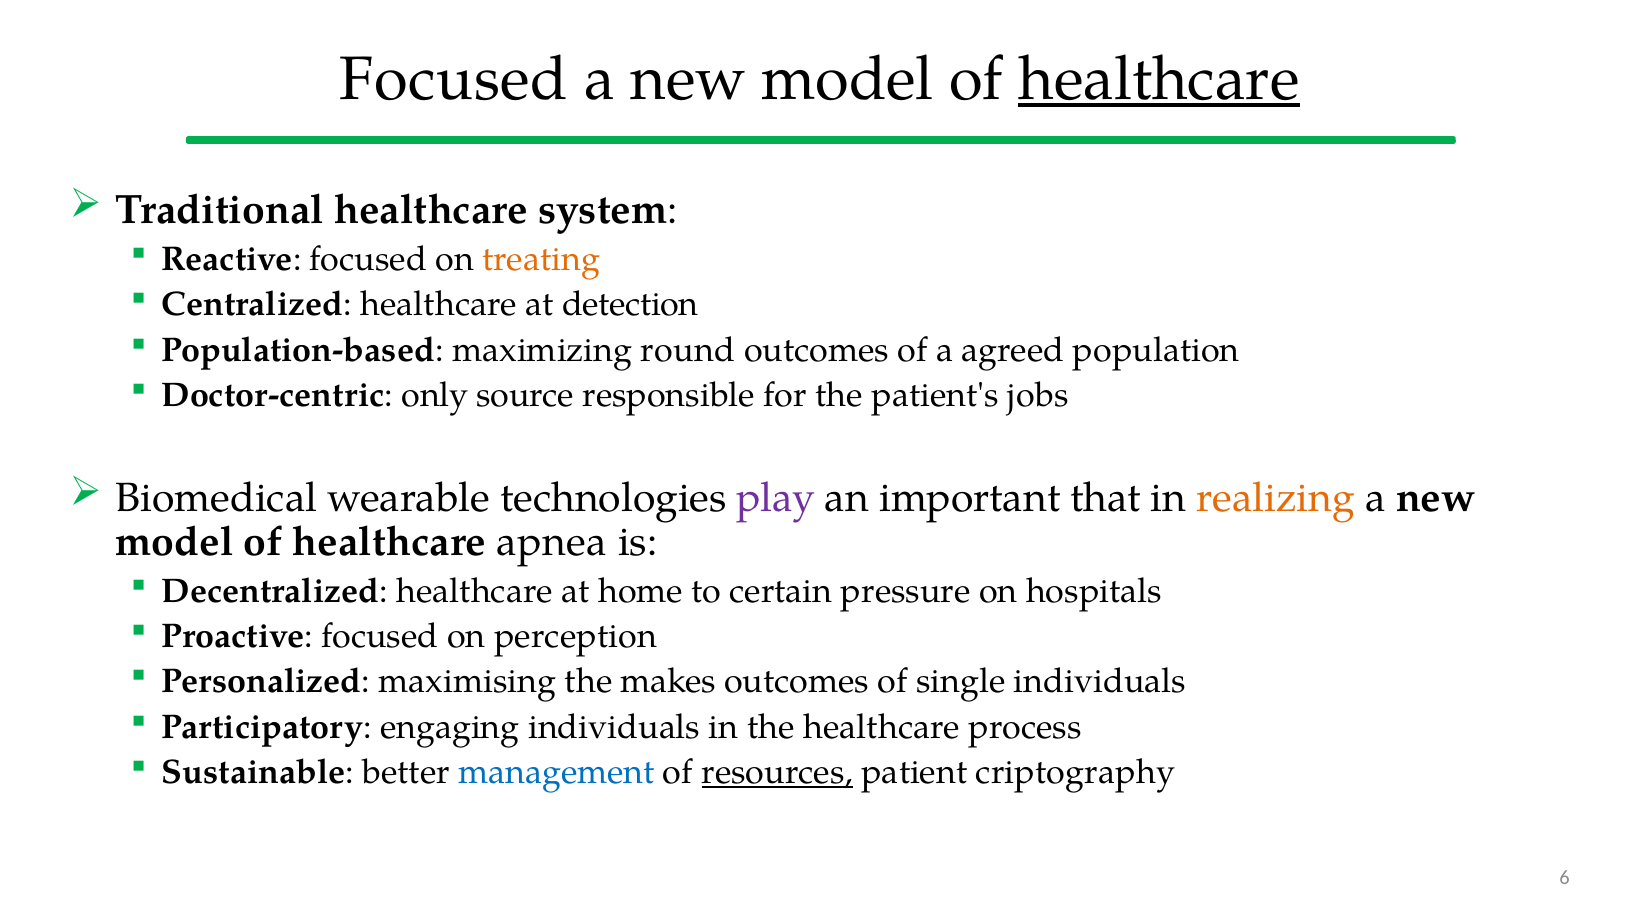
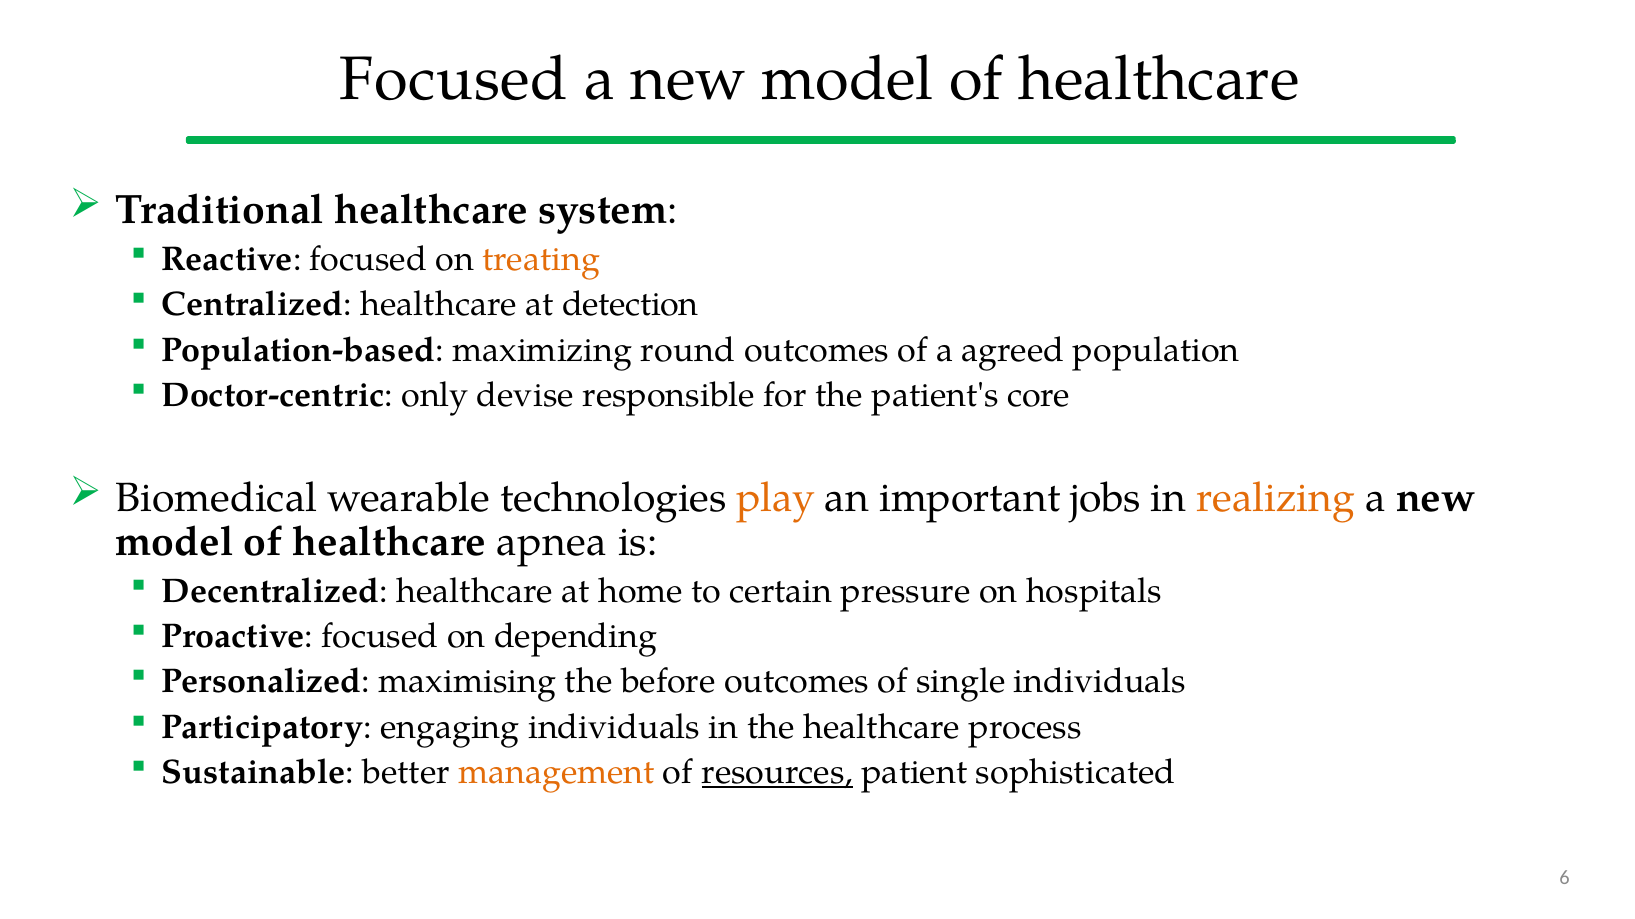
healthcare underline: present -> none (1159, 79)
source: source -> devise (525, 396)
jobs: jobs -> core (1039, 396)
play colour: purple -> orange (776, 498)
that: that -> jobs (1106, 498)
perception: perception -> depending (576, 637)
makes: makes -> before (668, 682)
management colour: blue -> orange (556, 773)
criptography: criptography -> sophisticated (1076, 773)
